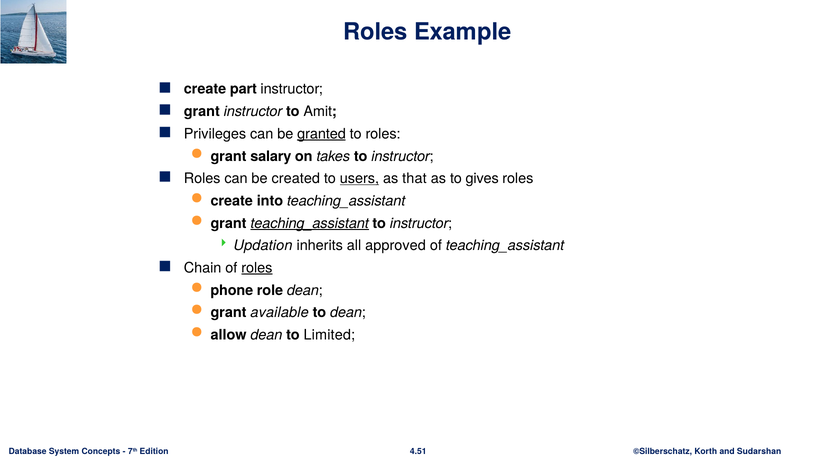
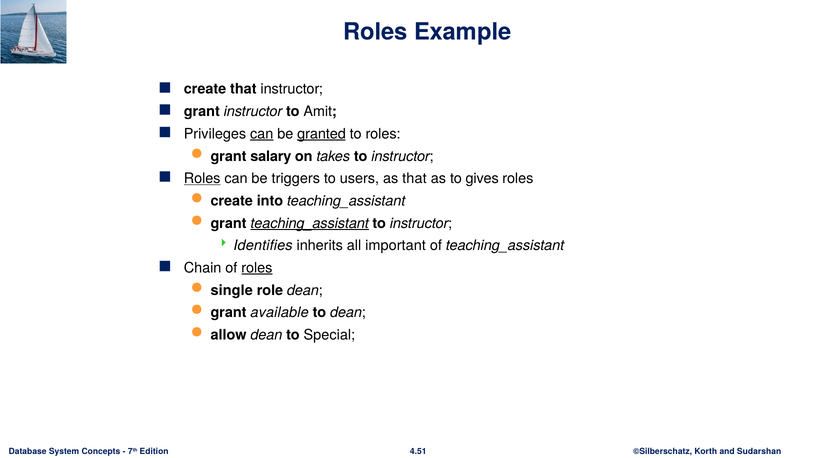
create part: part -> that (243, 89)
can underline: none -> present (262, 134)
Roles underline: none -> present (202, 178)
created: created -> triggers (296, 178)
users underline: present -> none (359, 178)
Updation: Updation -> Identifies (263, 245)
approved: approved -> important (396, 245)
phone: phone -> single (232, 290)
Limited: Limited -> Special (329, 334)
